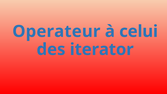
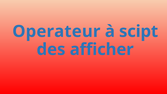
celui: celui -> scipt (139, 31)
iterator: iterator -> afficher (102, 49)
